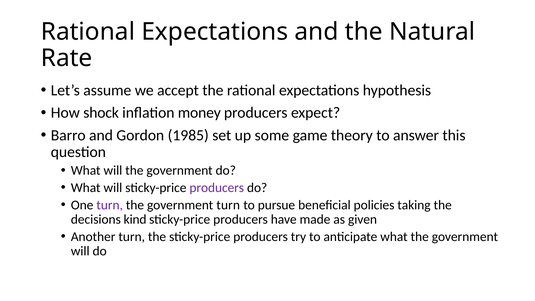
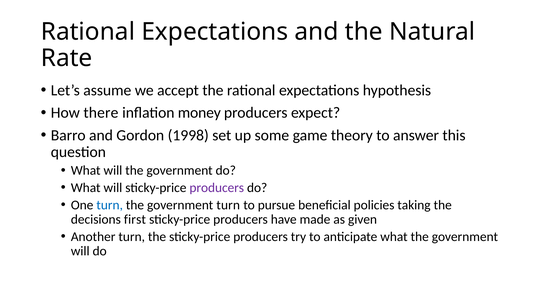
shock: shock -> there (101, 113)
1985: 1985 -> 1998 (188, 135)
turn colour: purple -> blue (110, 205)
kind: kind -> first (135, 219)
